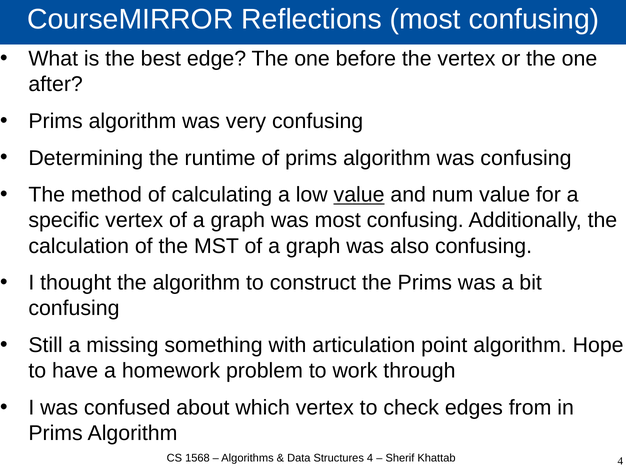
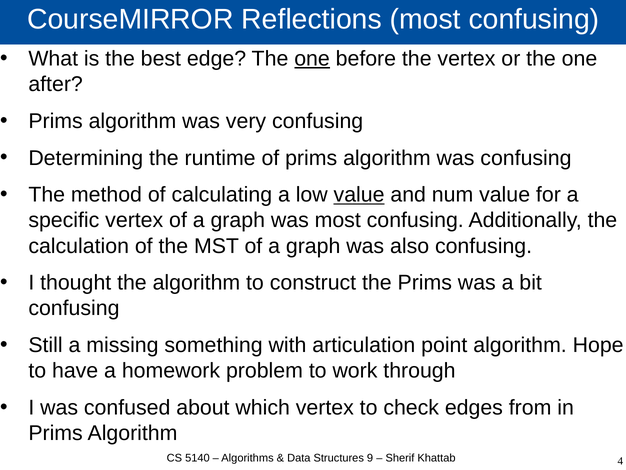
one underline: none -> present (312, 59)
1568: 1568 -> 5140 (197, 458)
Structures 4: 4 -> 9 (370, 458)
